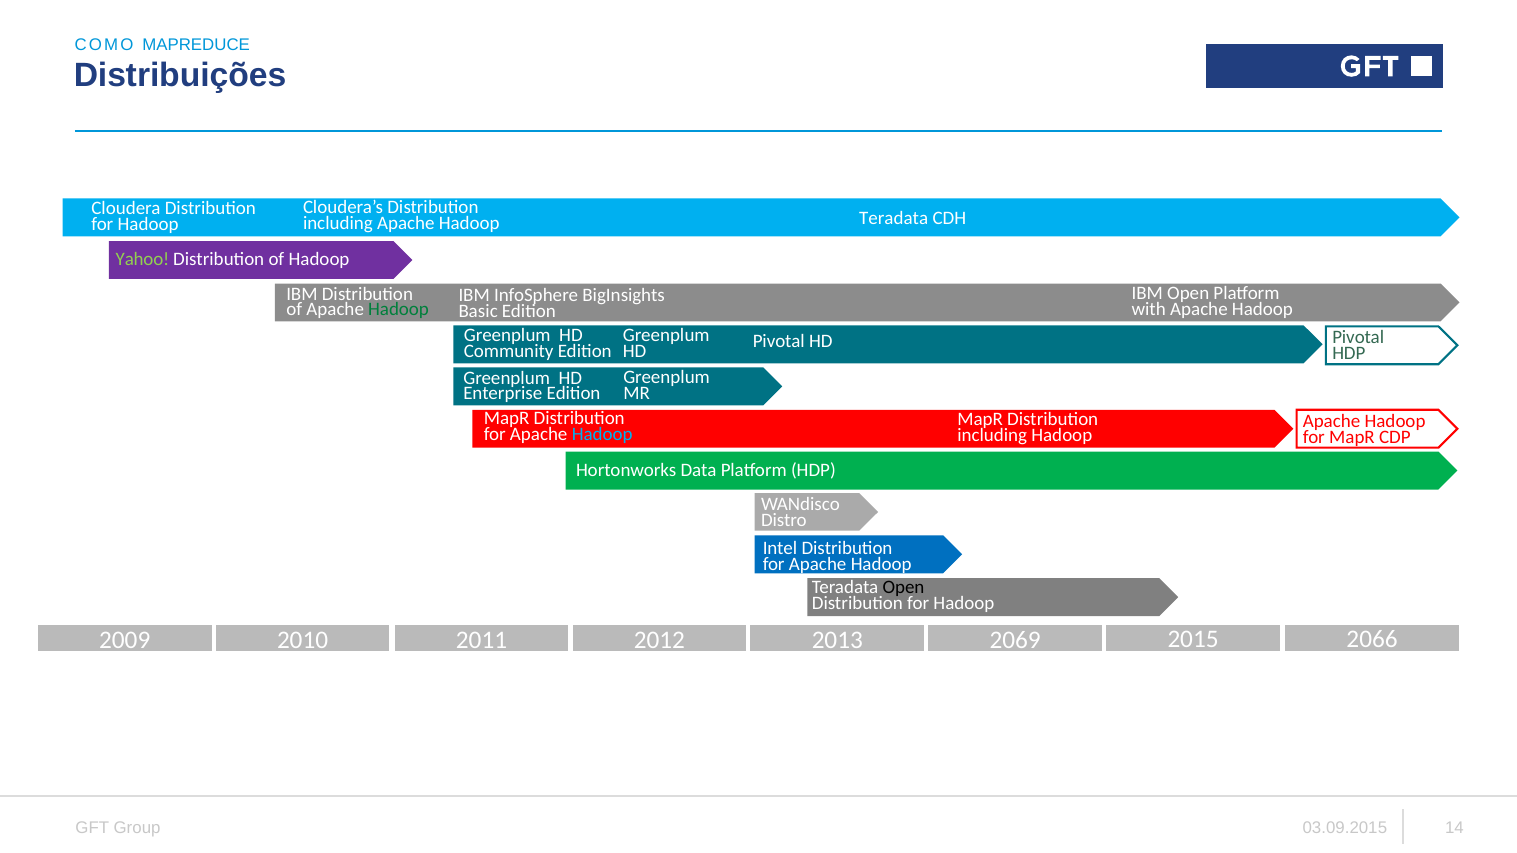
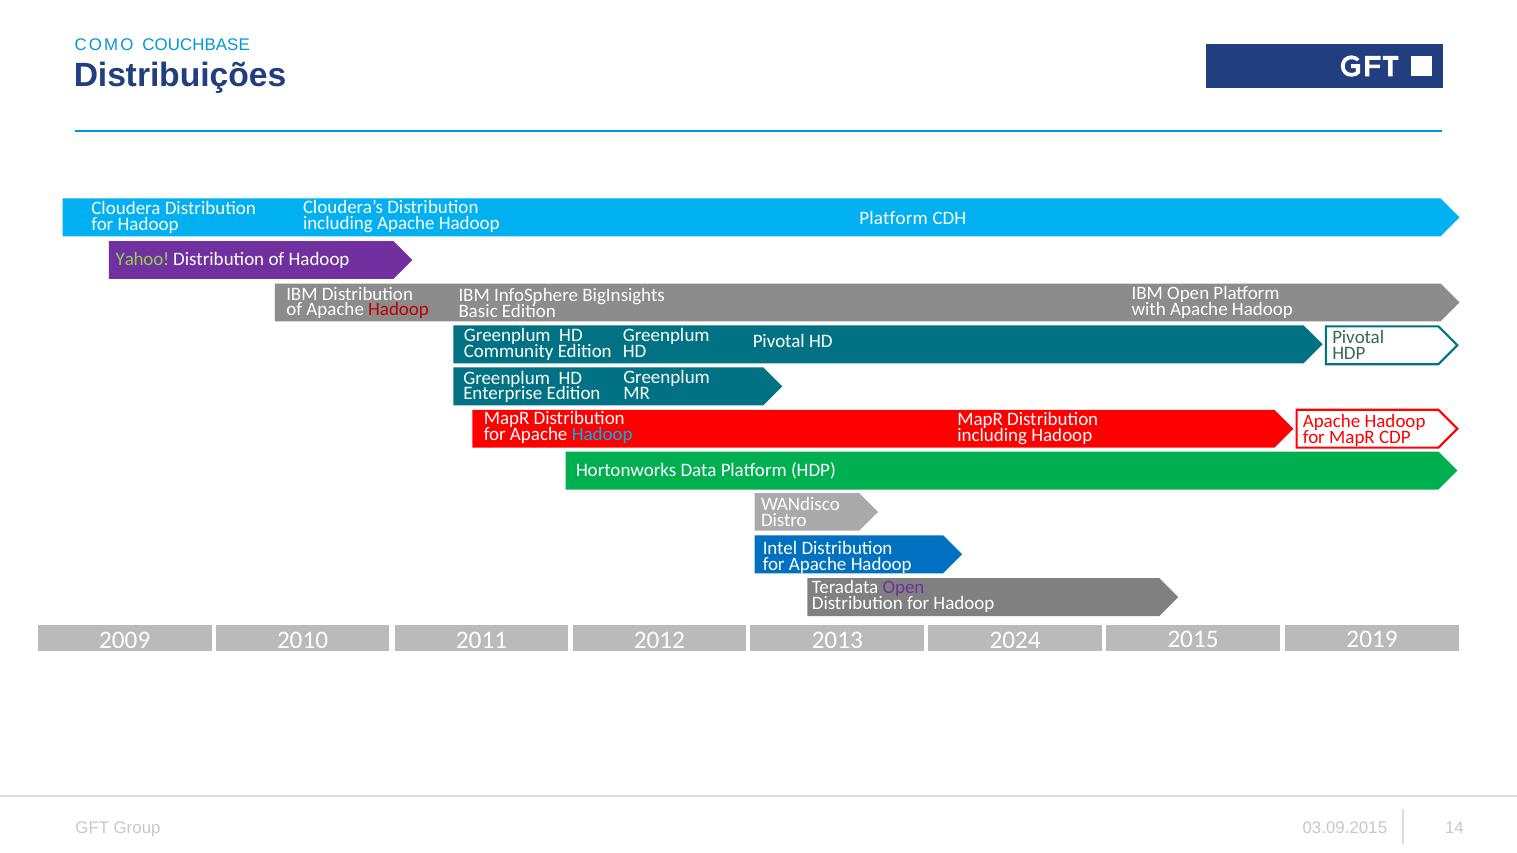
MAPREDUCE: MAPREDUCE -> COUCHBASE (196, 45)
Hadoop Teradata: Teradata -> Platform (894, 218)
Hadoop colour: green -> red (399, 310)
Open colour: black -> purple (903, 588)
2069: 2069 -> 2024 (1015, 640)
2066: 2066 -> 2019 (1372, 640)
